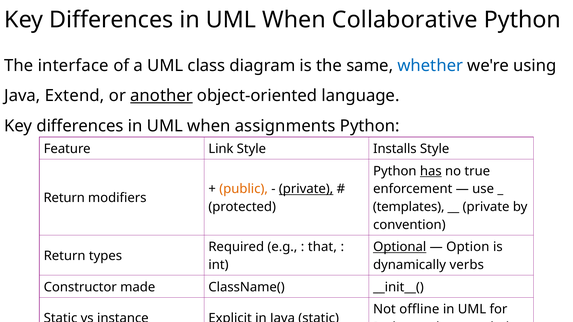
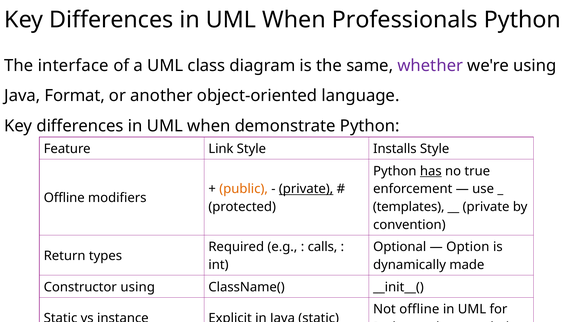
Collaborative: Collaborative -> Professionals (405, 20)
whether colour: blue -> purple (430, 66)
Extend: Extend -> Format (75, 96)
another underline: present -> none (161, 96)
assignments: assignments -> demonstrate (285, 126)
Return: Return -> Offline (64, 198)
that: that -> calls (323, 247)
Optional underline: present -> none (400, 247)
verbs: verbs -> made (467, 265)
Constructor made: made -> using (138, 287)
